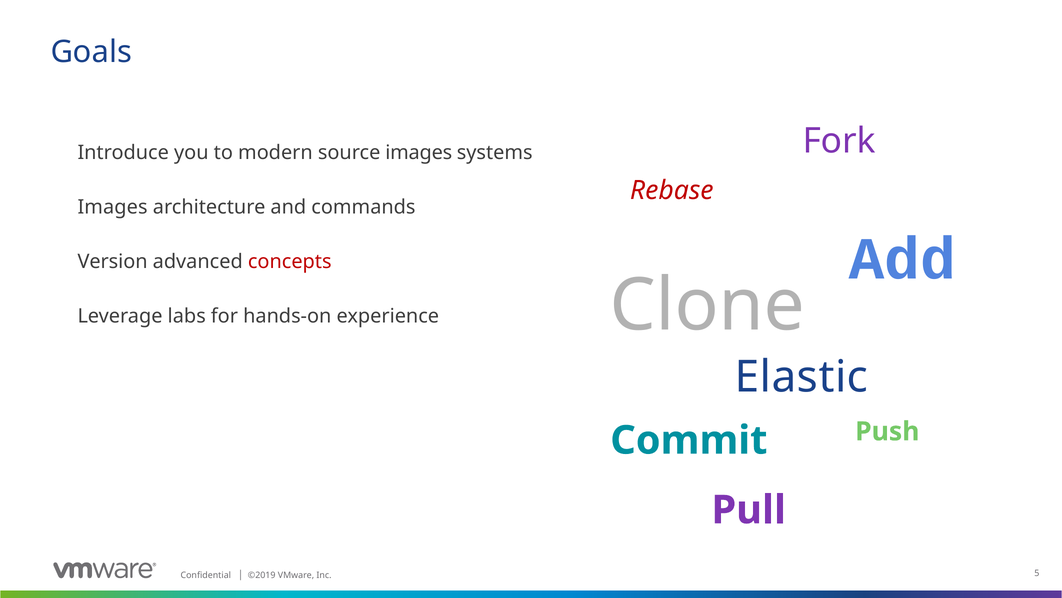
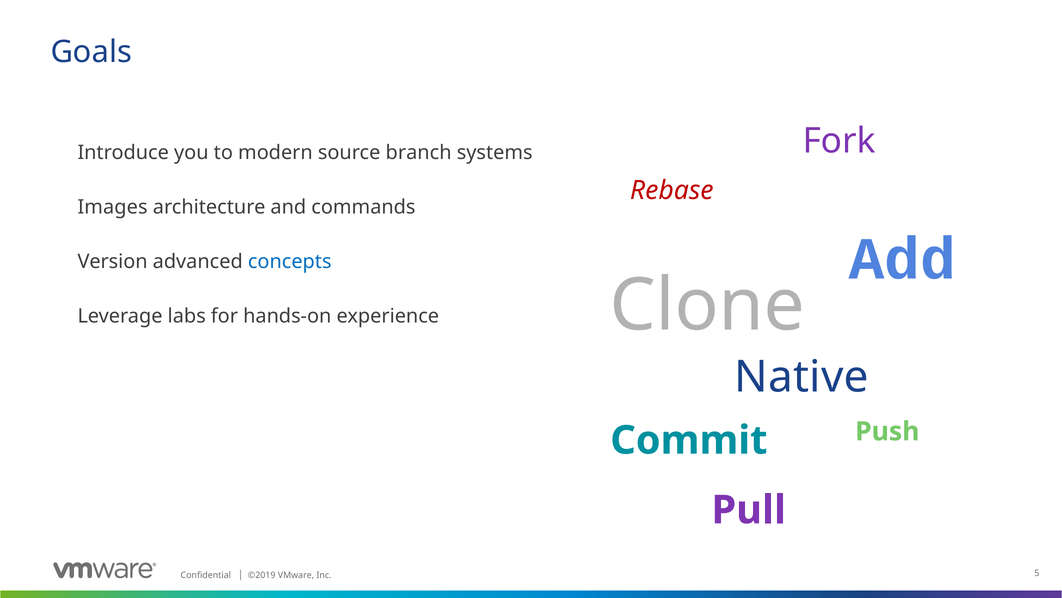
source images: images -> branch (419, 153)
concepts colour: red -> blue (290, 262)
Elastic: Elastic -> Native (802, 377)
